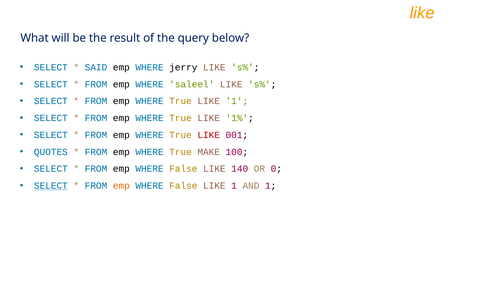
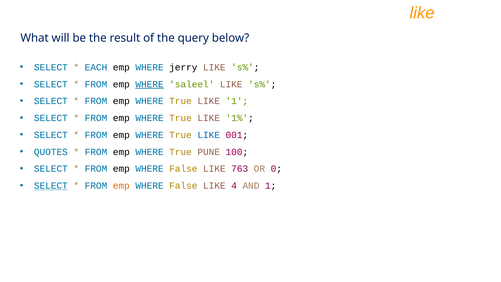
SAID: SAID -> EACH (96, 67)
WHERE underline: none -> present (150, 84)
LIKE colour: red -> blue (209, 135)
MAKE: MAKE -> PUNE (209, 152)
140: 140 -> 763 (240, 169)
False LIKE 1: 1 -> 4 (234, 186)
